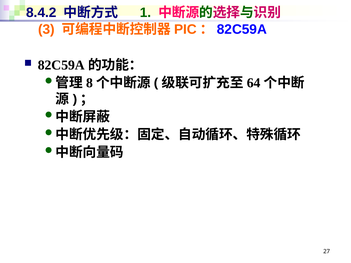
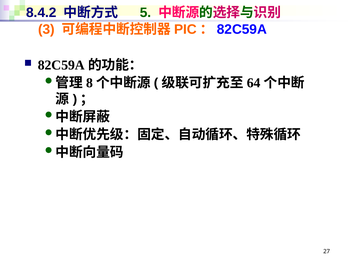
1: 1 -> 5 (146, 13)
